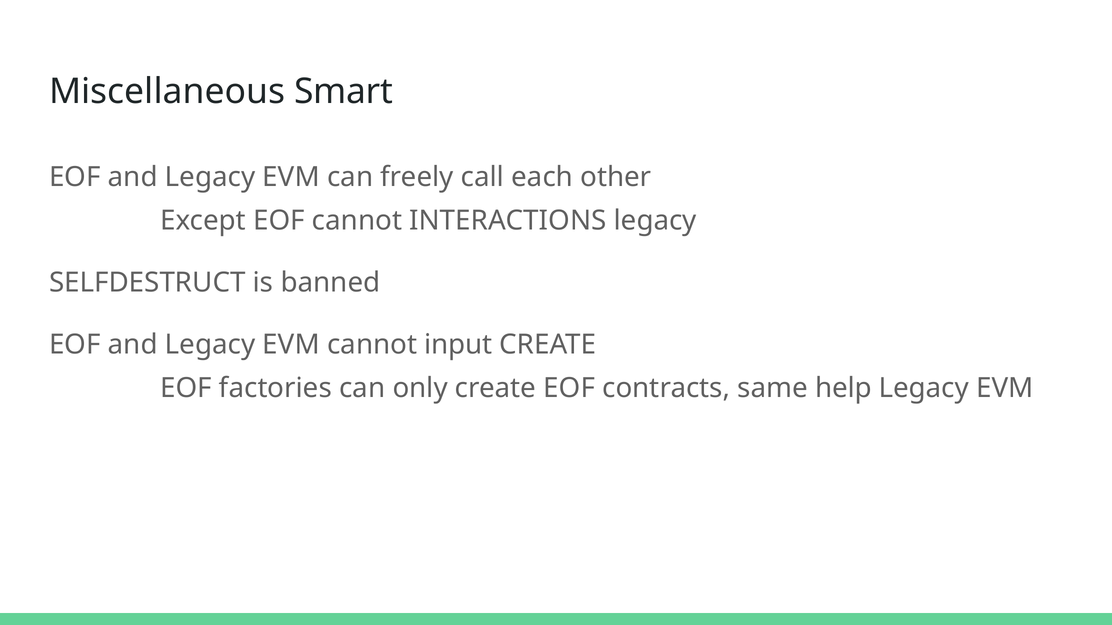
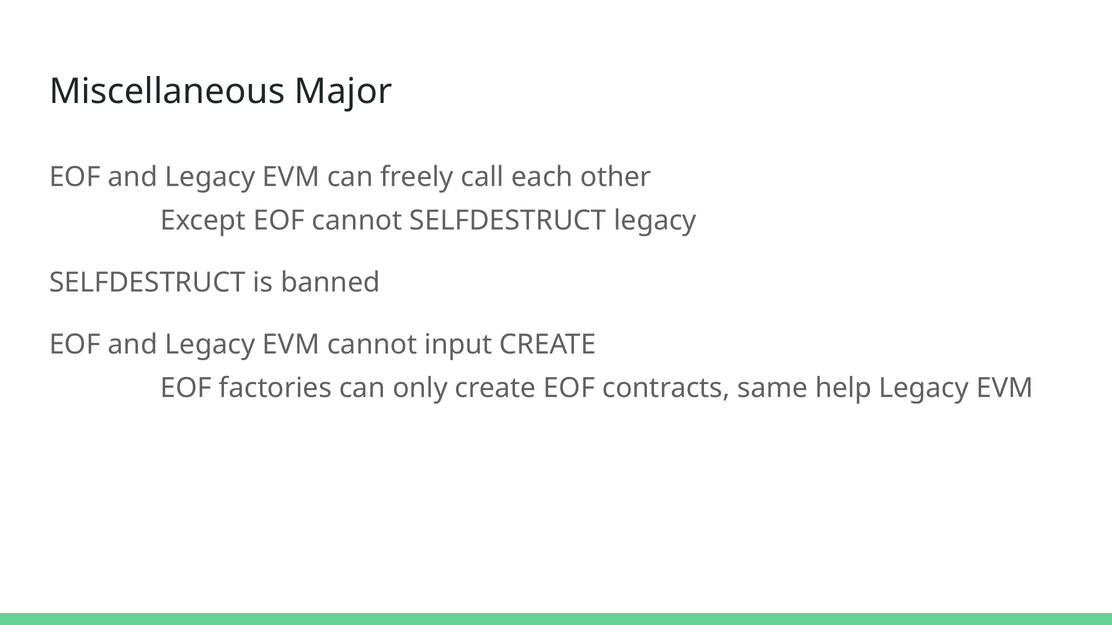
Smart: Smart -> Major (343, 92)
cannot INTERACTIONS: INTERACTIONS -> SELFDESTRUCT (508, 221)
